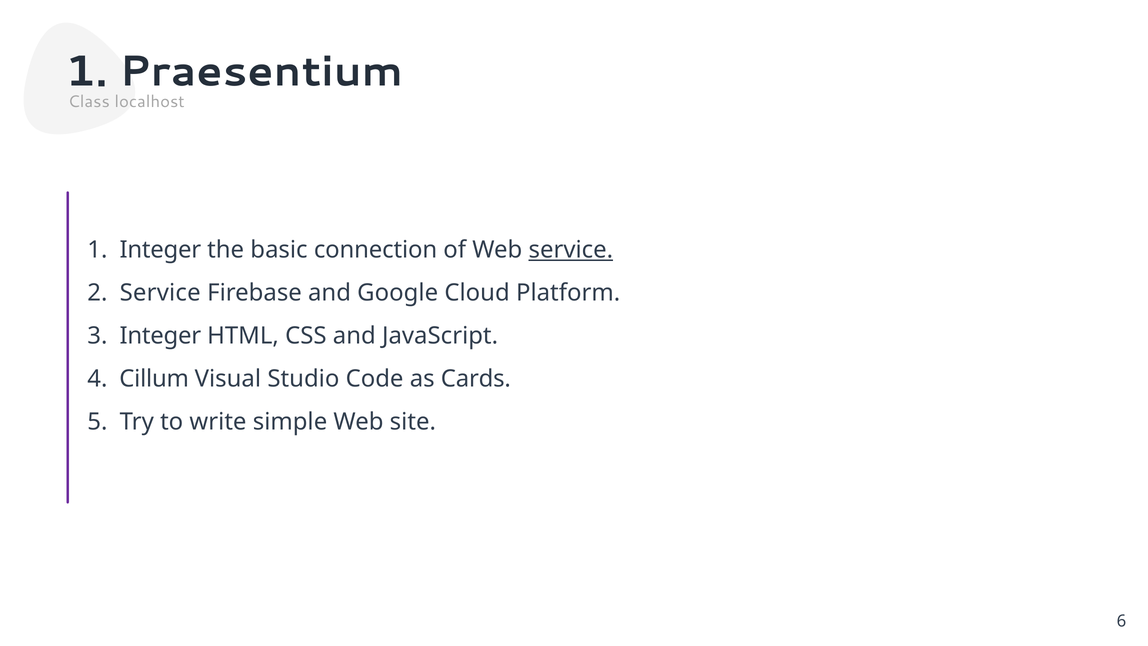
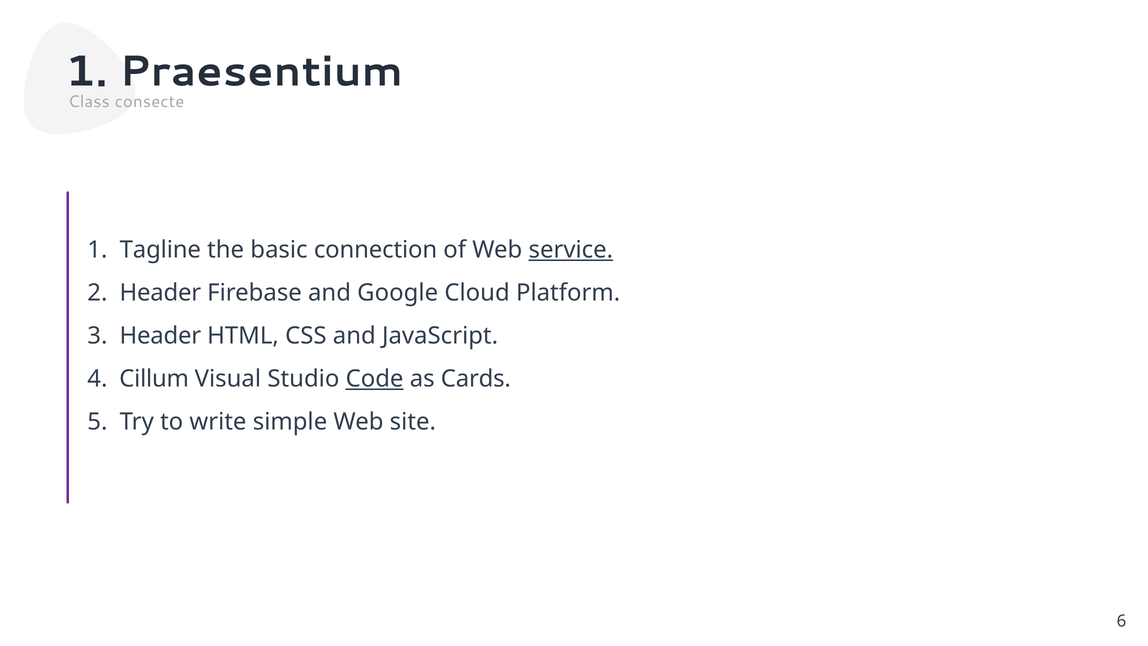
localhost: localhost -> consecte (149, 102)
1 Integer: Integer -> Tagline (160, 250)
Service: Service -> Header (160, 293)
Integer: Integer -> Header (160, 336)
Code underline: none -> present (375, 379)
